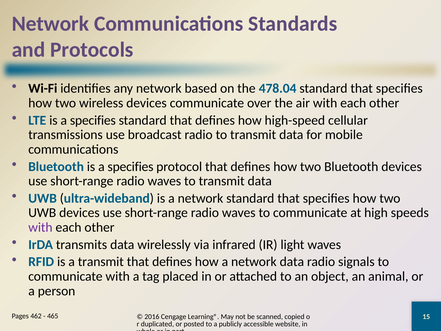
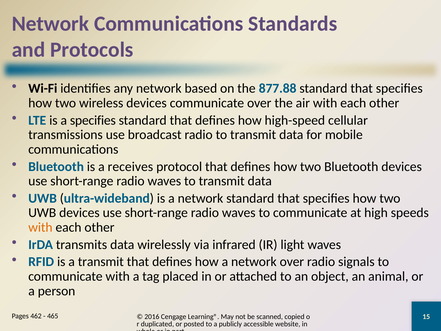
478.04: 478.04 -> 877.88 (278, 88)
Bluetooth is a specifies: specifies -> receives (130, 166)
with colour: purple -> orange (40, 227)
network data: data -> over (292, 262)
